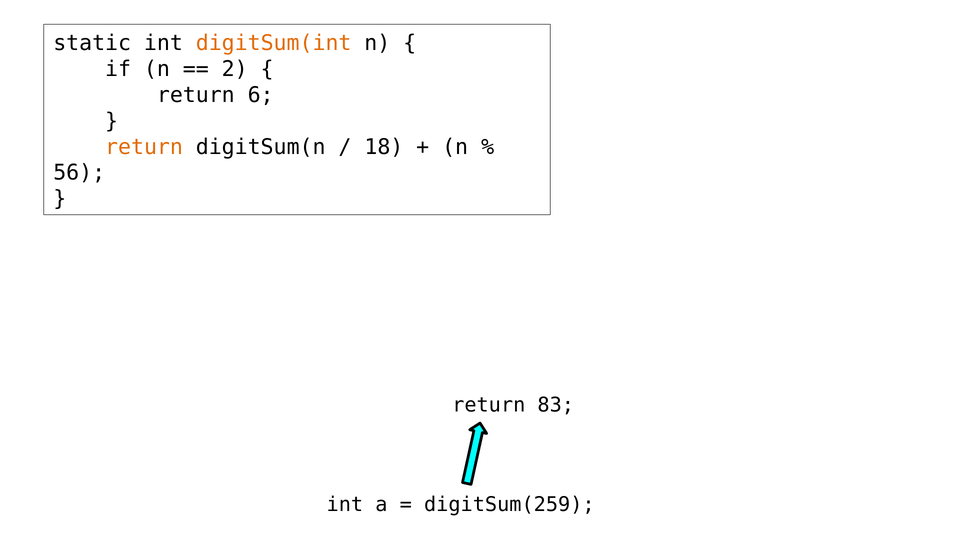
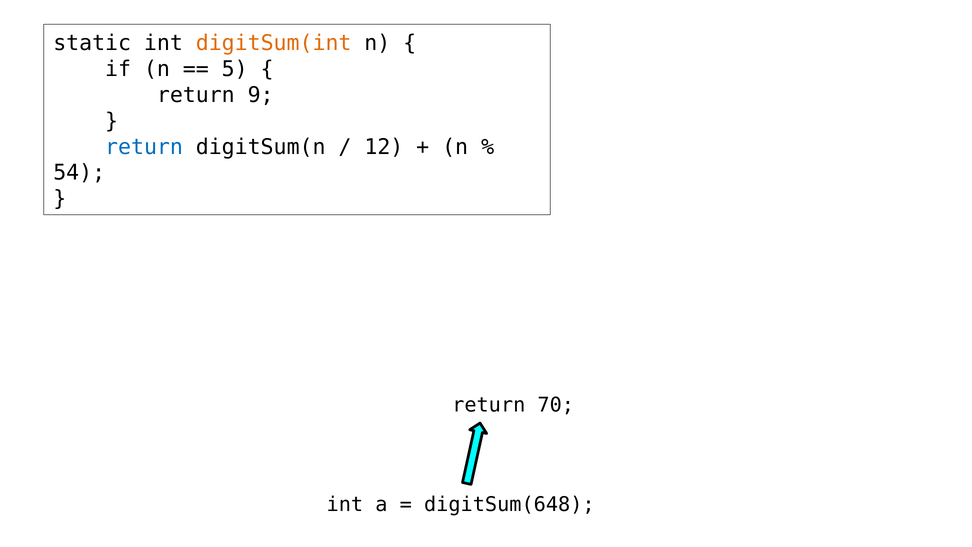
2: 2 -> 5 (235, 69)
6: 6 -> 9 (261, 95)
return colour: orange -> blue (144, 147)
18: 18 -> 12 (384, 147)
56: 56 -> 54 (79, 173)
83: 83 -> 70 (556, 405)
digitSum(259: digitSum(259 -> digitSum(648 (509, 504)
